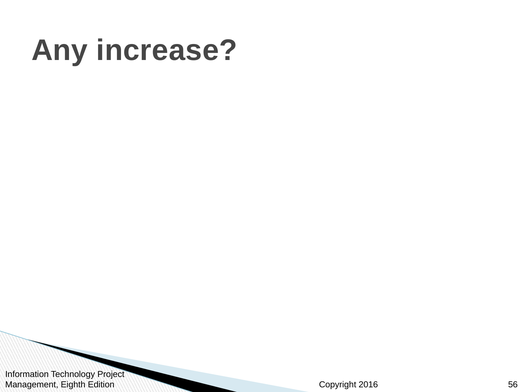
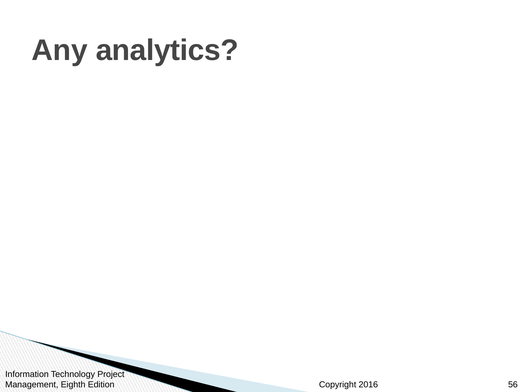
increase: increase -> analytics (167, 50)
